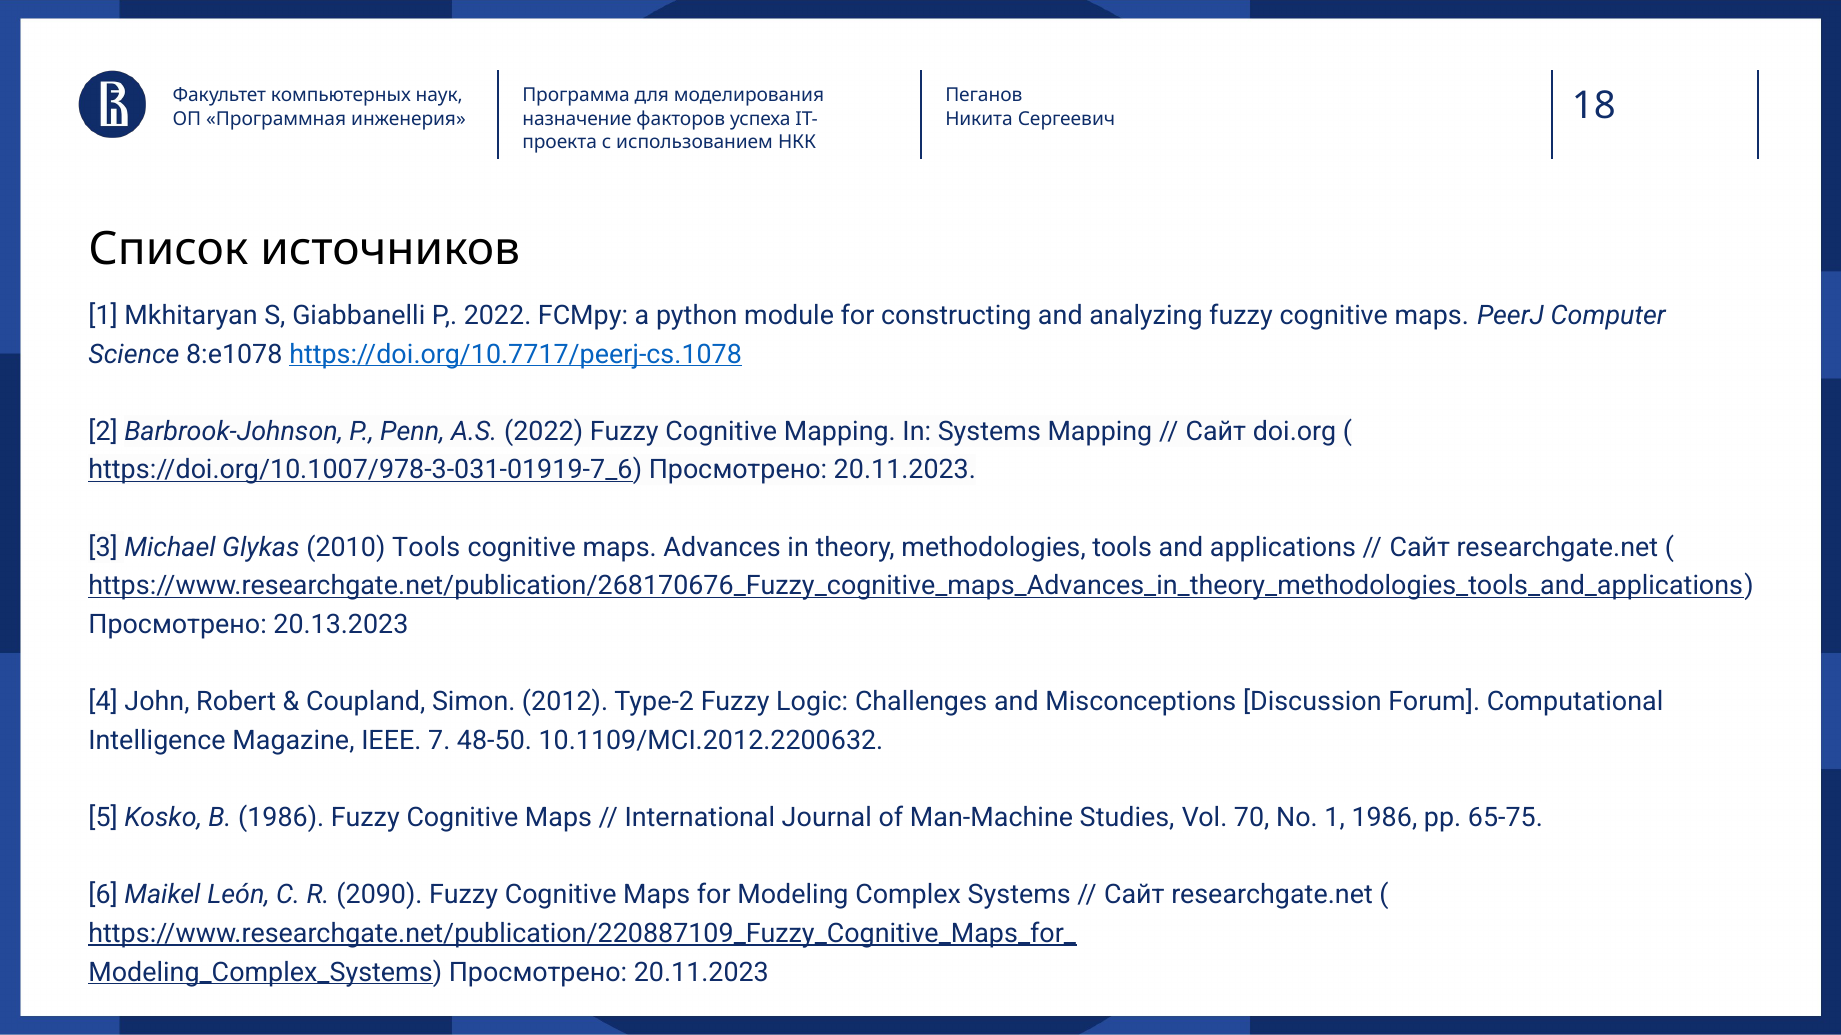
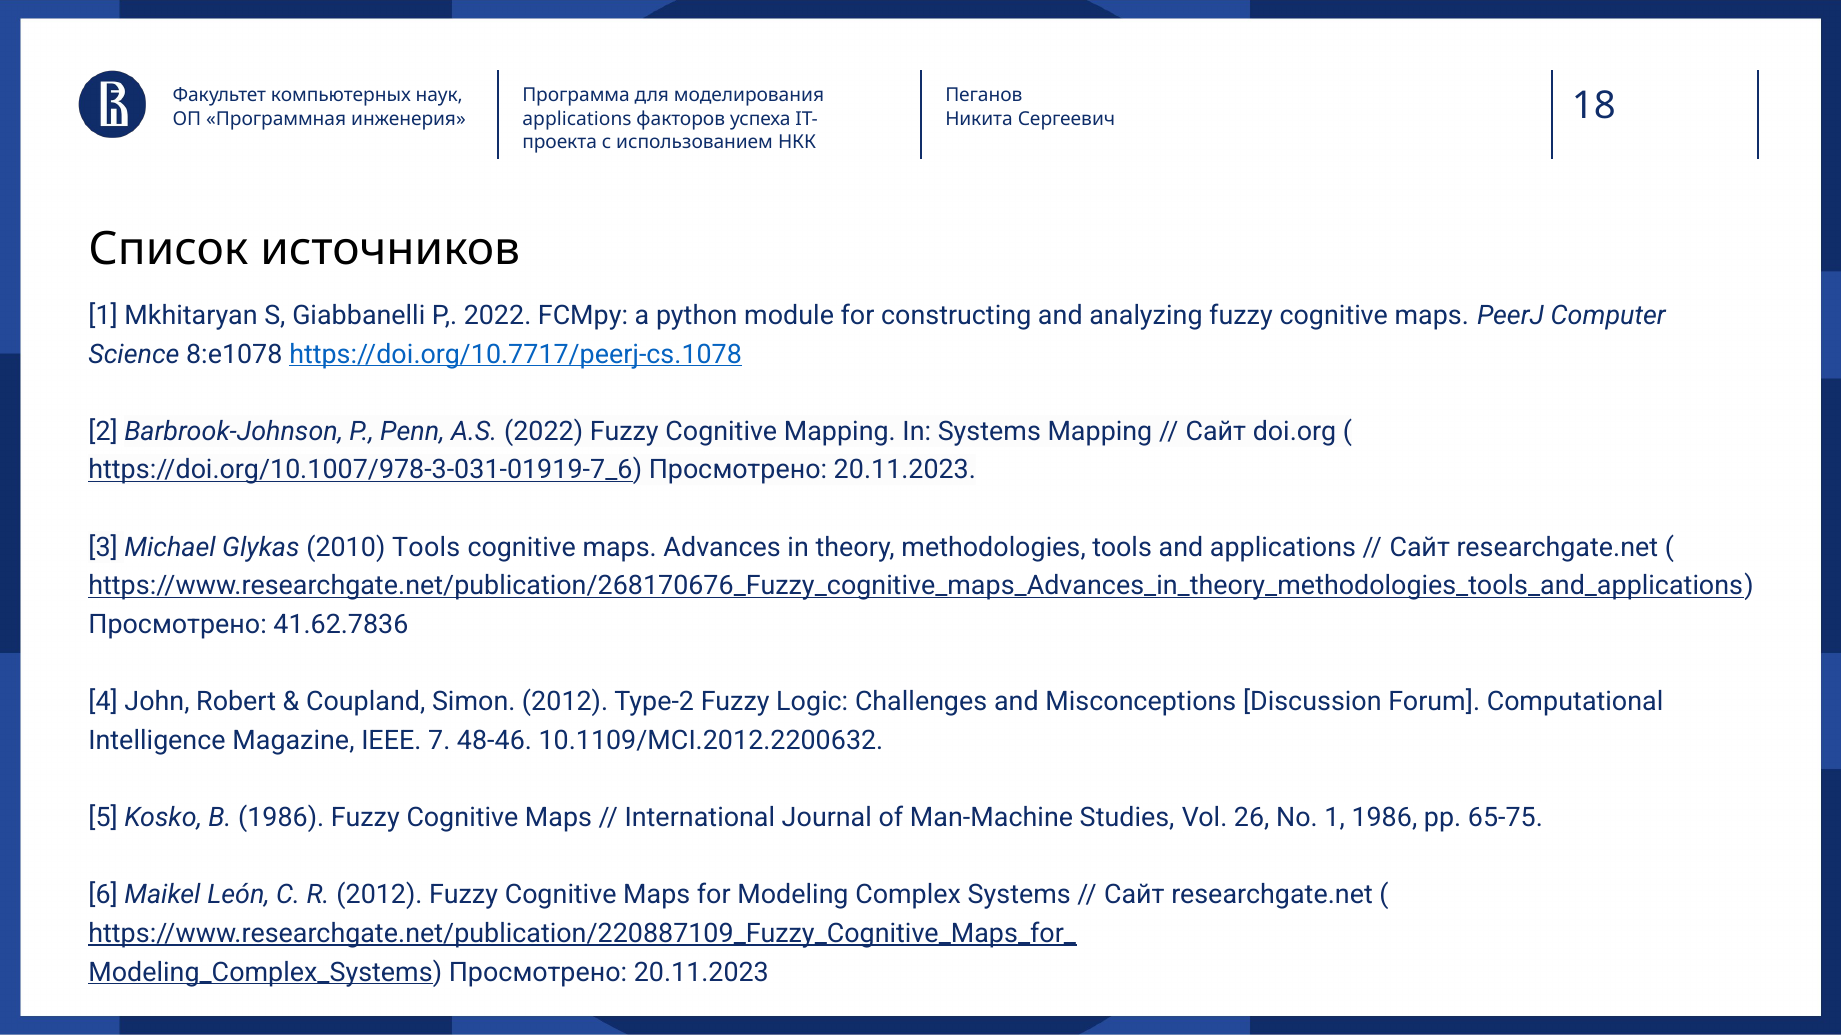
назначение: назначение -> applications (577, 119)
20.13.2023: 20.13.2023 -> 41.62.7836 (341, 625)
48-50: 48-50 -> 48-46 (494, 741)
70: 70 -> 26 (1252, 818)
R 2090: 2090 -> 2012 (379, 895)
